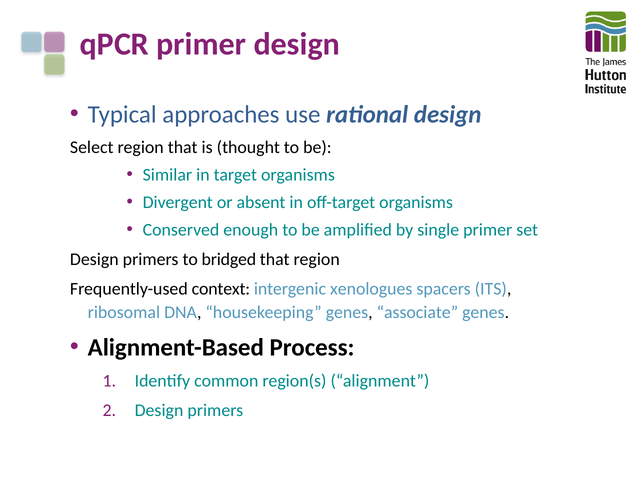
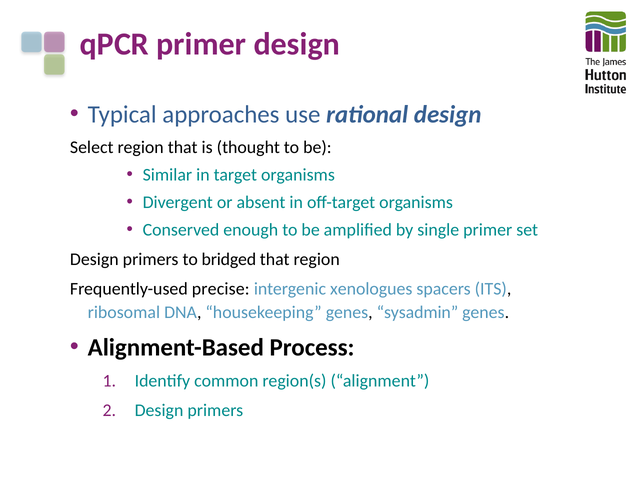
context: context -> precise (221, 289)
associate: associate -> sysadmin (417, 313)
